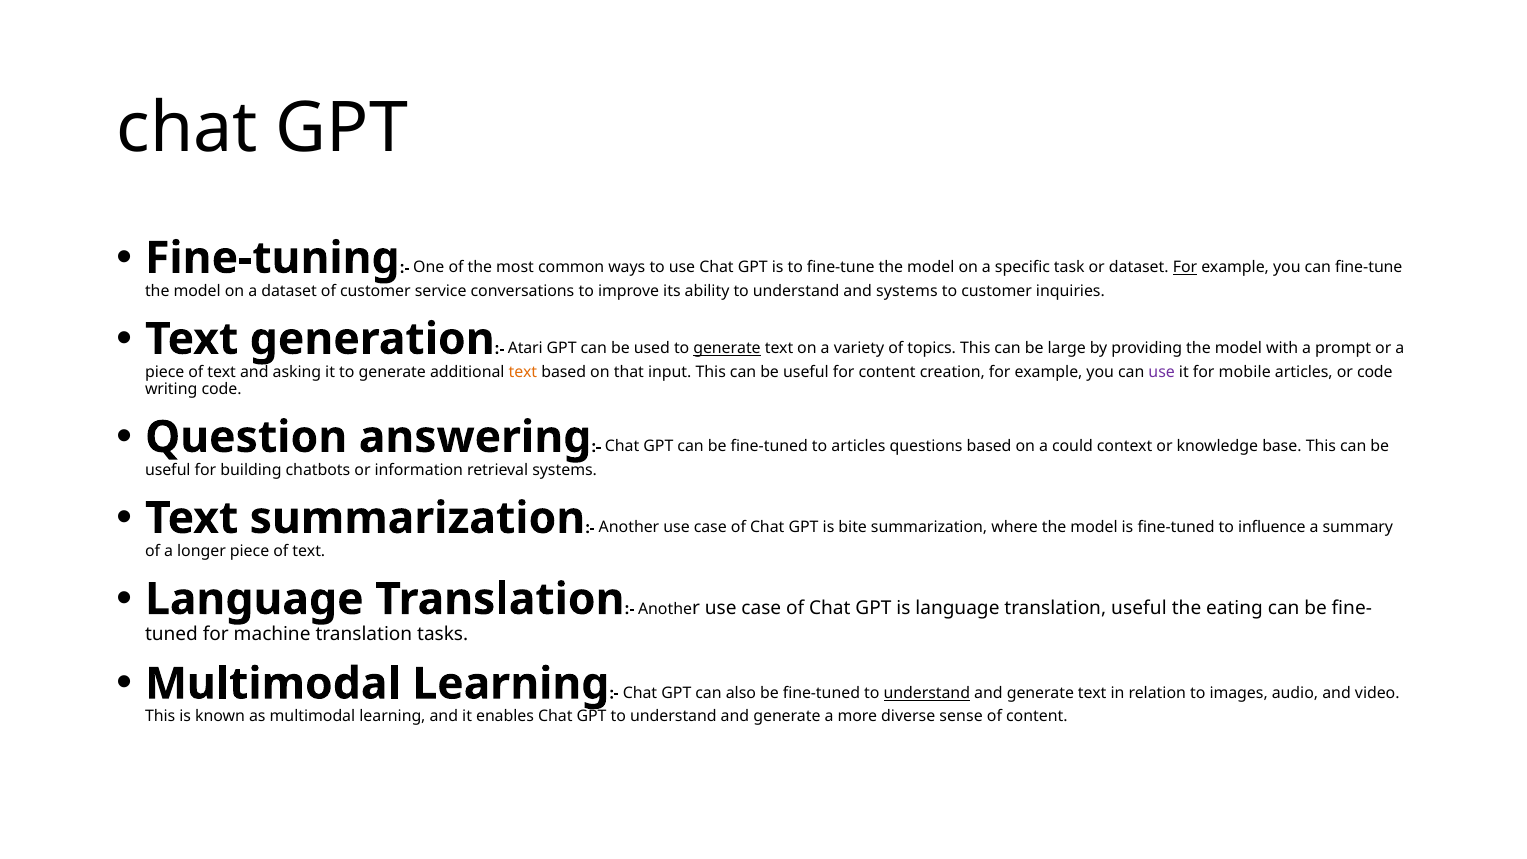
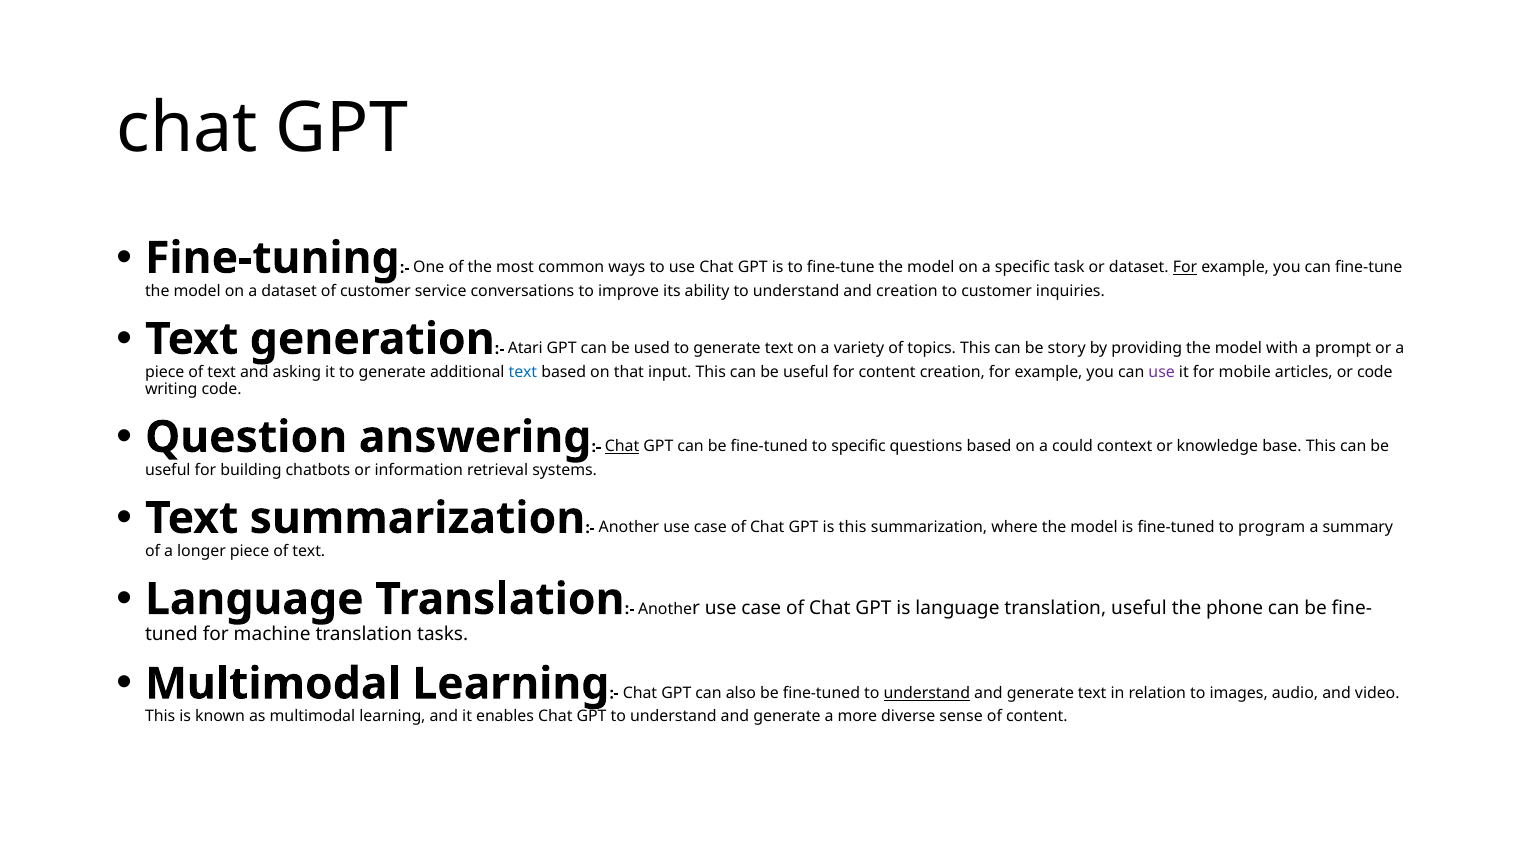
and systems: systems -> creation (907, 291)
generate underline: present -> none (727, 349)
large: large -> story (1067, 349)
text colour: orange -> blue (523, 372)
Chat underline: none -> present (622, 447)
to articles: articles -> specific (859, 447)
is bite: bite -> this (853, 528)
influence: influence -> program (1272, 528)
eating: eating -> phone (1235, 608)
